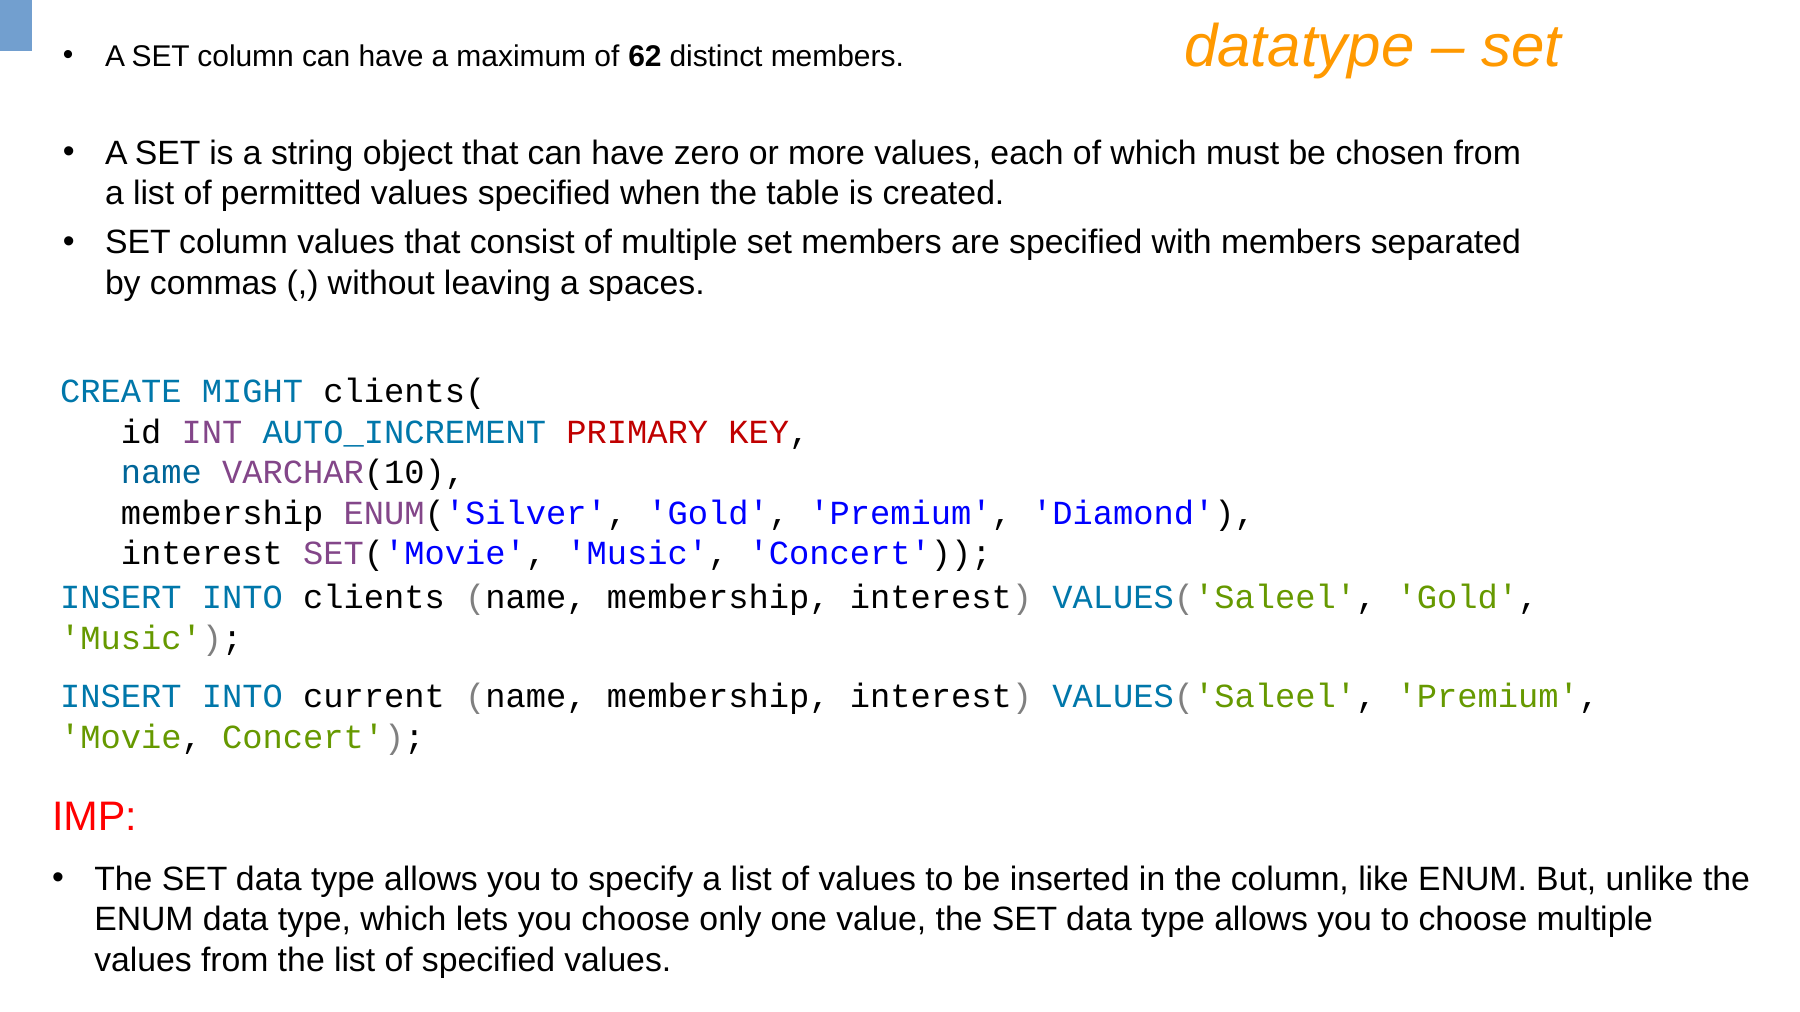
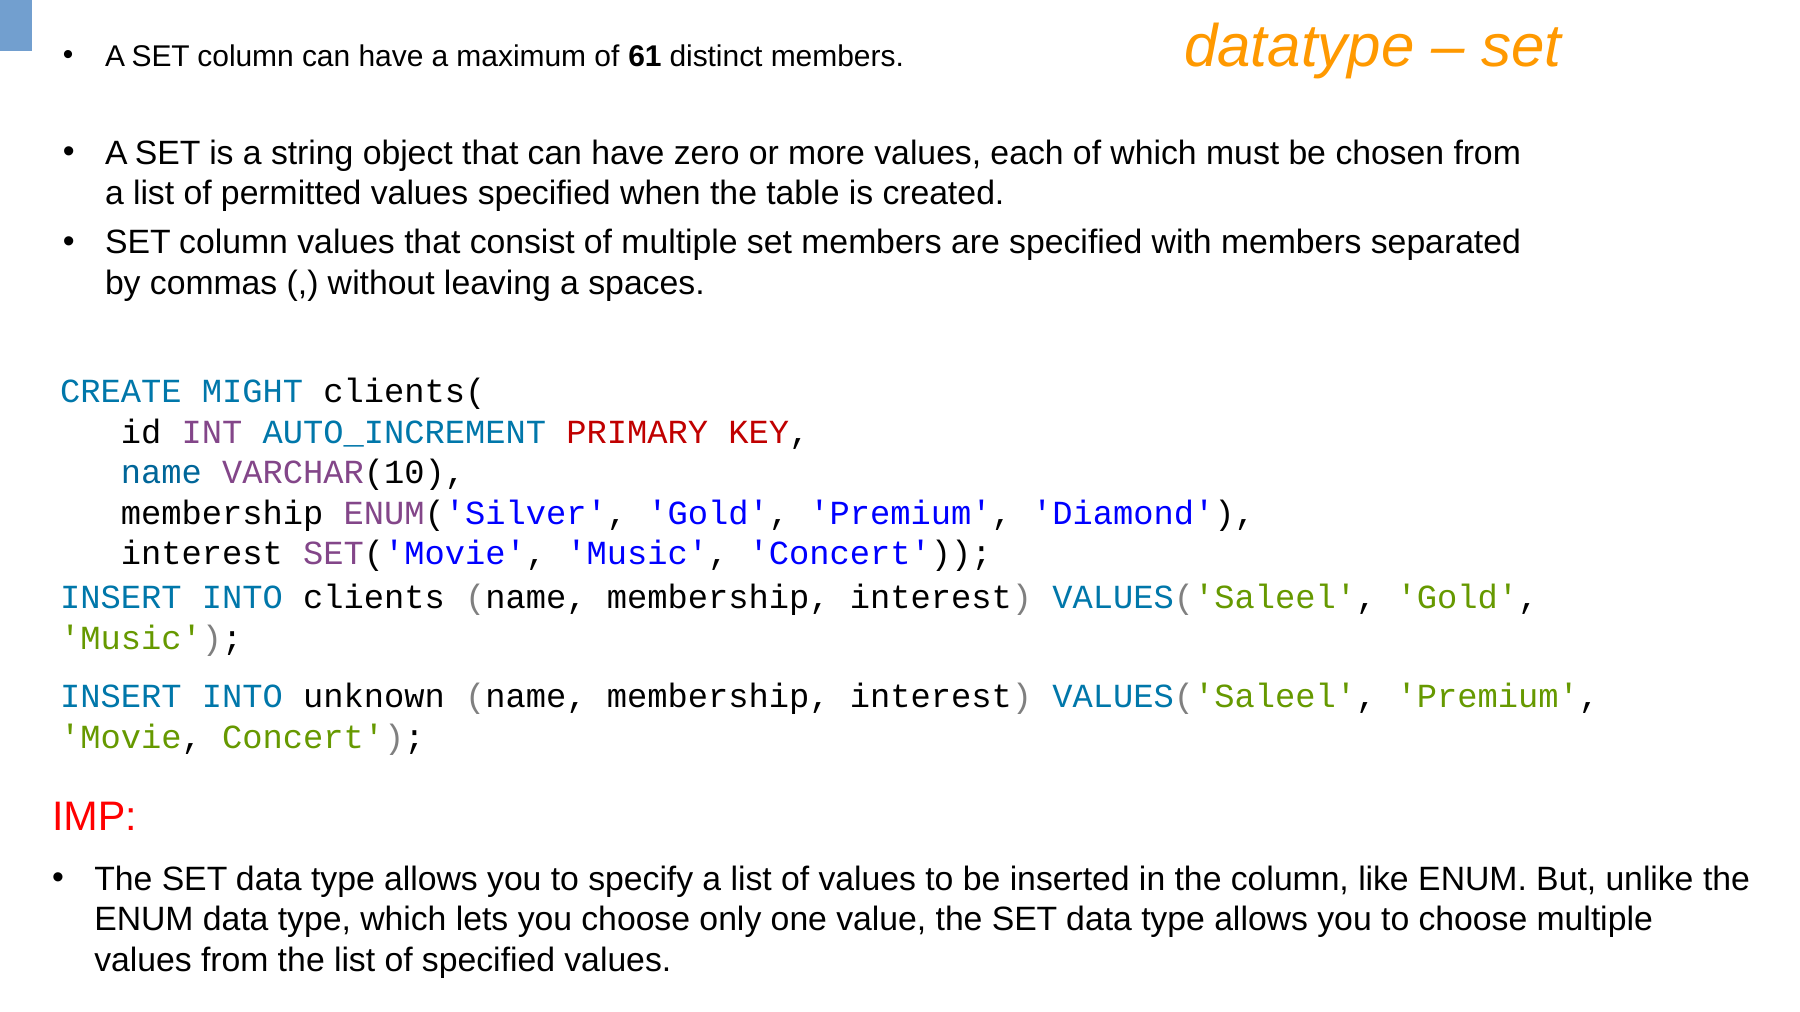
62: 62 -> 61 (645, 57)
current: current -> unknown (374, 697)
